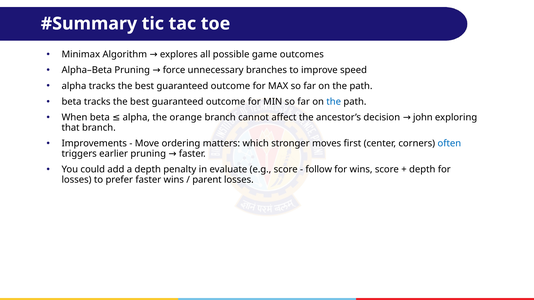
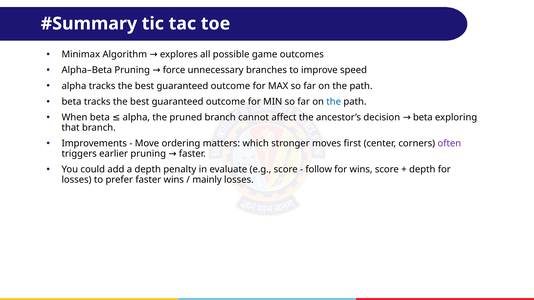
orange: orange -> pruned (186, 118)
decision john: john -> beta (423, 118)
often colour: blue -> purple (449, 144)
parent: parent -> mainly (207, 180)
